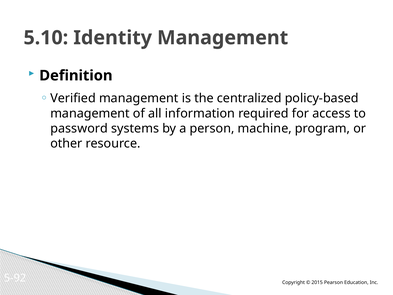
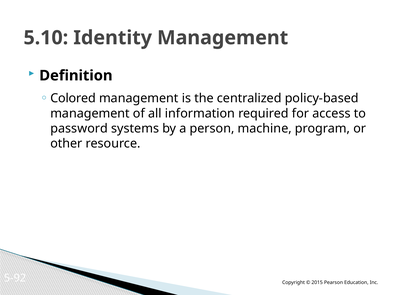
Verified: Verified -> Colored (73, 98)
